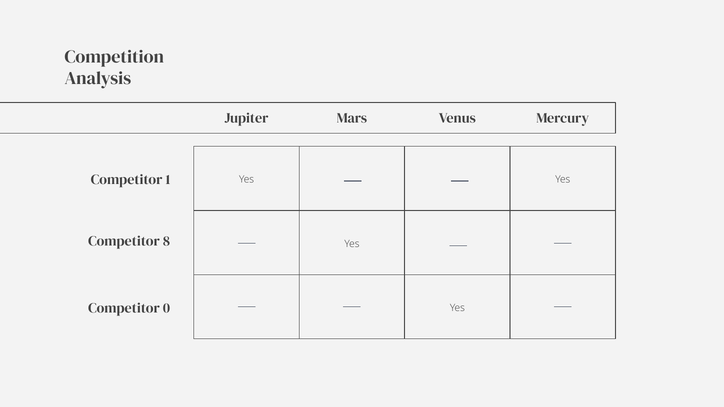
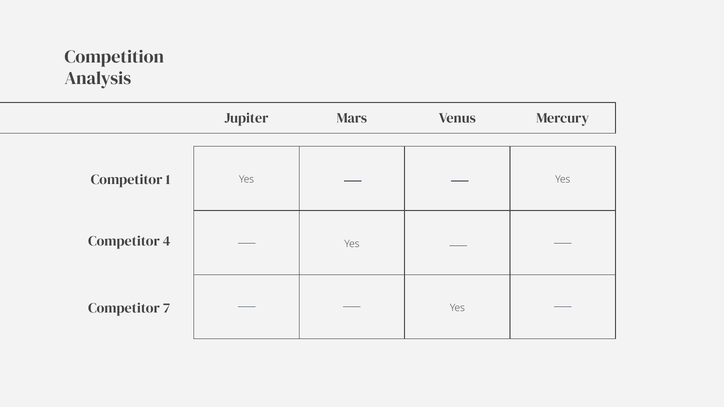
8: 8 -> 4 (167, 241)
0: 0 -> 7 (166, 308)
